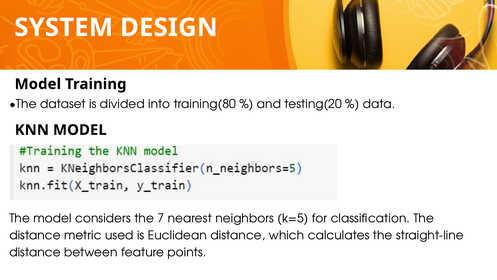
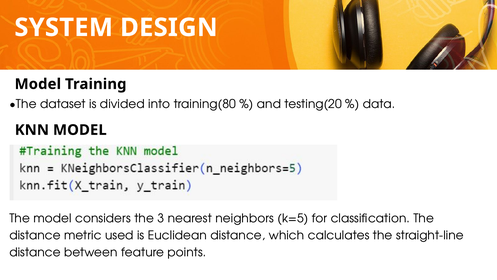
7: 7 -> 3 (161, 218)
